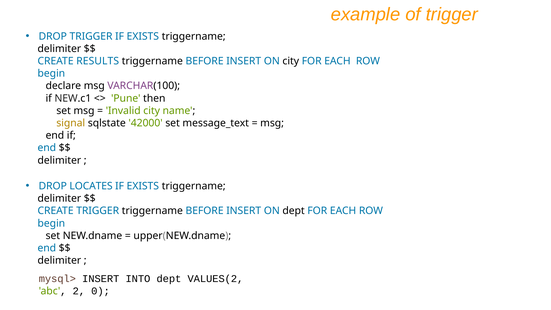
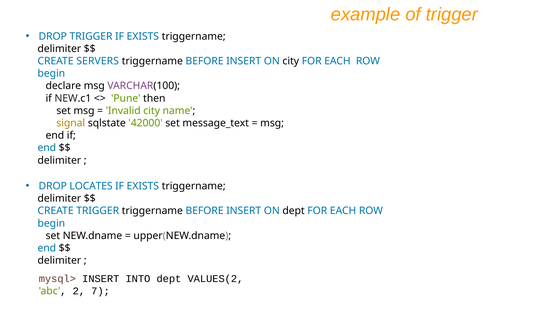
RESULTS: RESULTS -> SERVERS (98, 61)
0: 0 -> 7 (101, 291)
